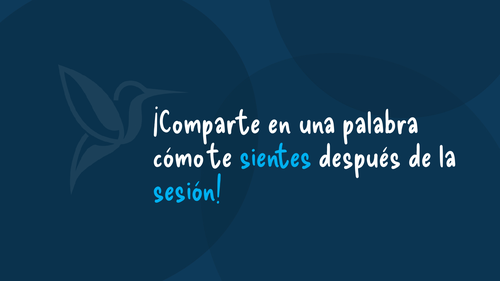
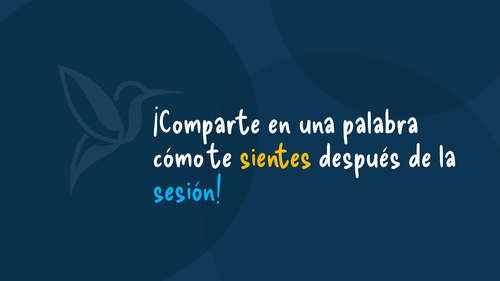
sientes colour: light blue -> yellow (276, 157)
